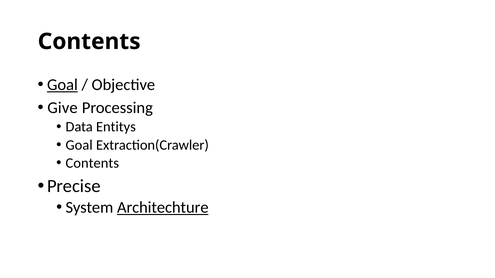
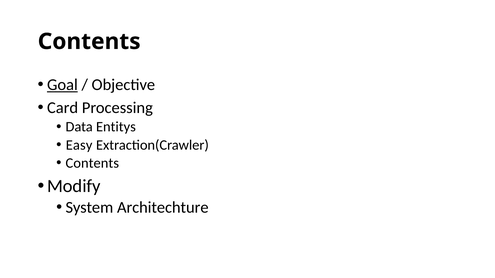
Give: Give -> Card (63, 108)
Goal: Goal -> Easy (79, 145)
Precise: Precise -> Modify (74, 186)
Architechture underline: present -> none (163, 208)
